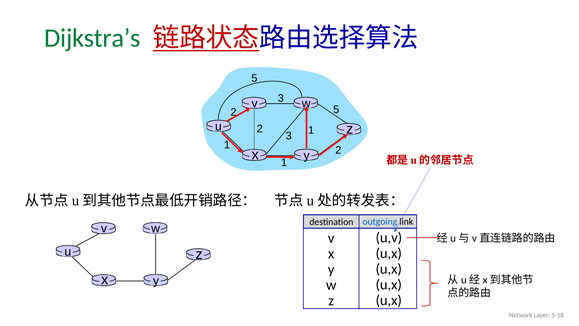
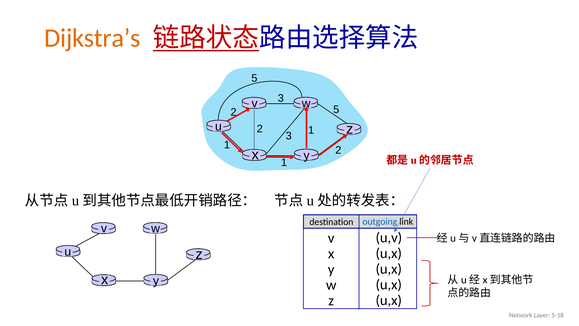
Dijkstra’s colour: green -> orange (92, 38)
